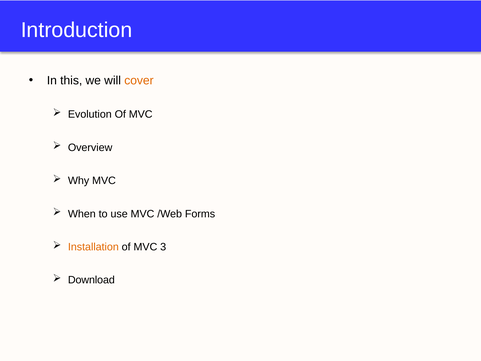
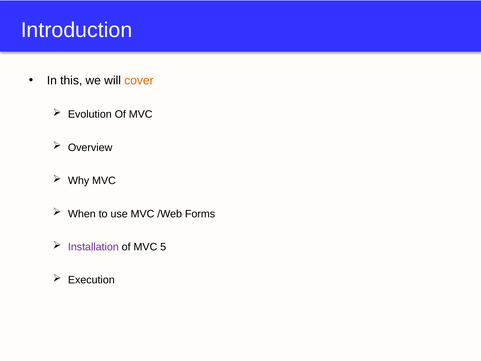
Installation colour: orange -> purple (93, 247)
3: 3 -> 5 (163, 247)
Download: Download -> Execution (91, 280)
